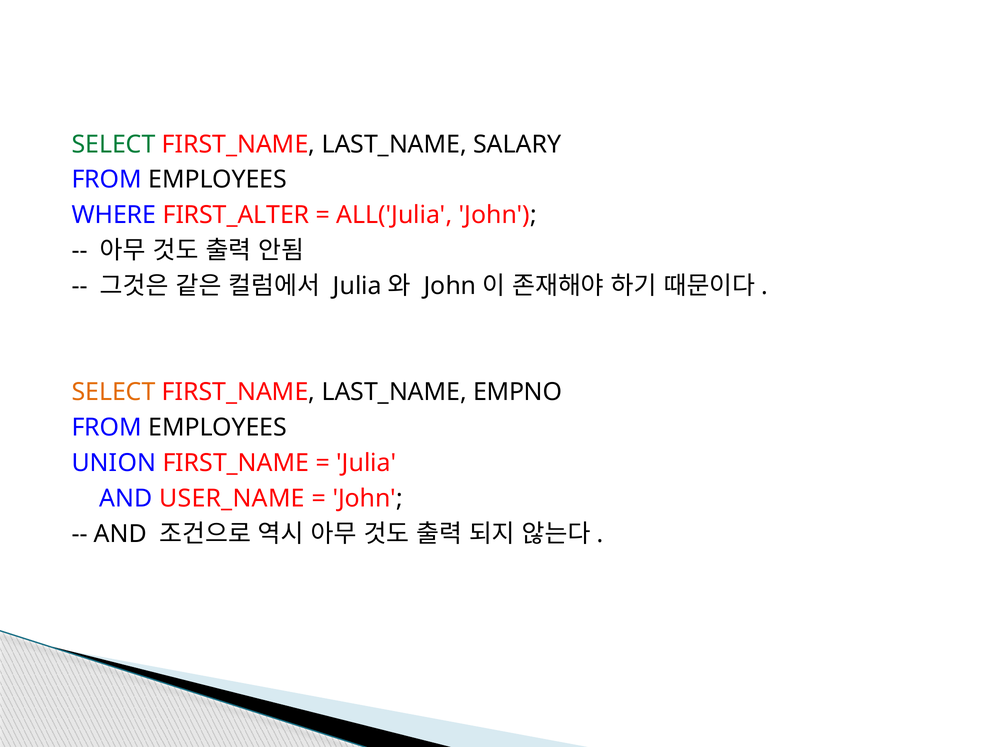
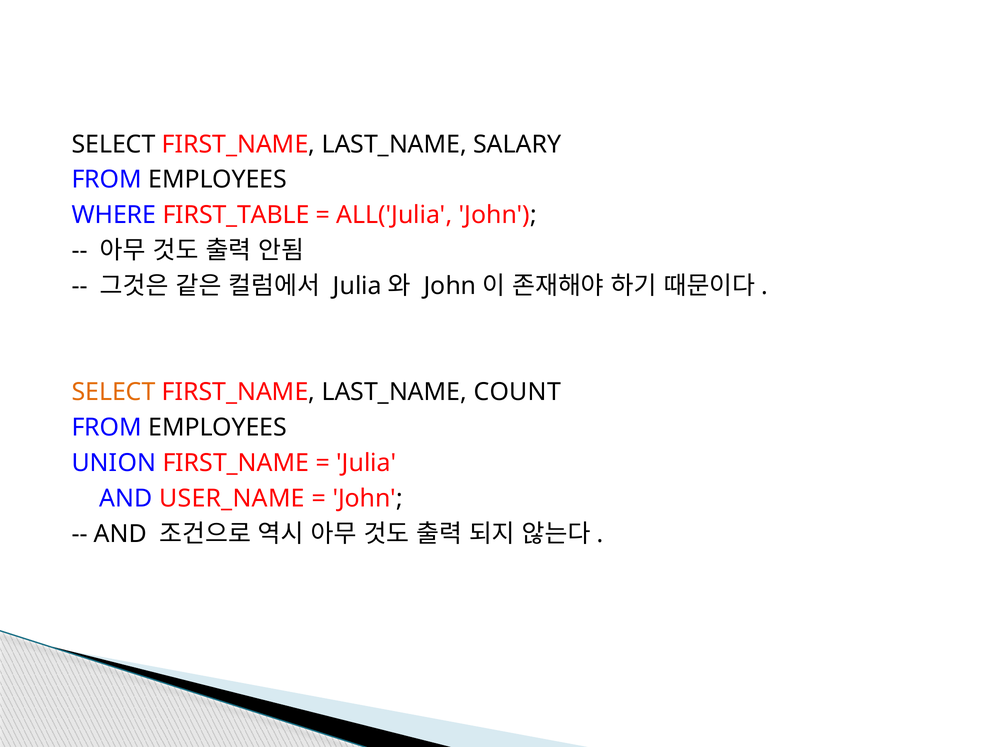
SELECT colour: green -> black (113, 144)
FIRST_ALTER: FIRST_ALTER -> FIRST_TABLE (236, 215)
EMPNO: EMPNO -> COUNT (517, 392)
